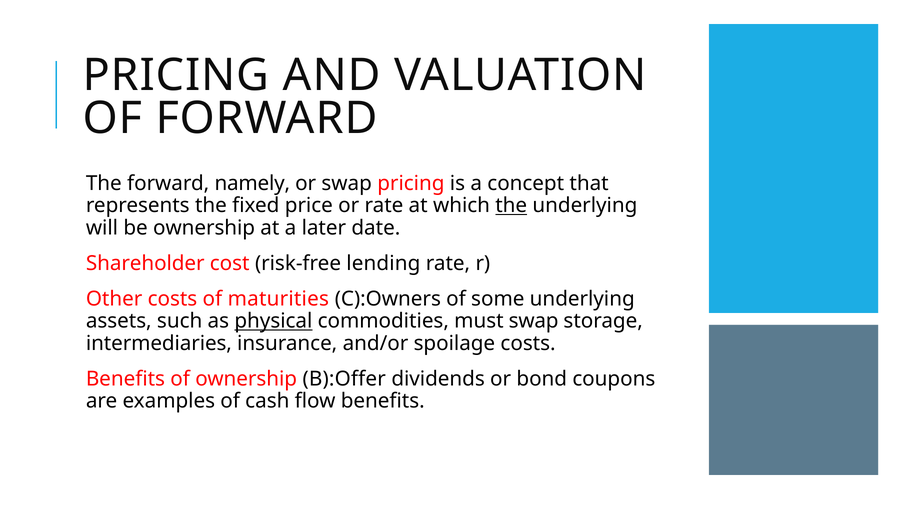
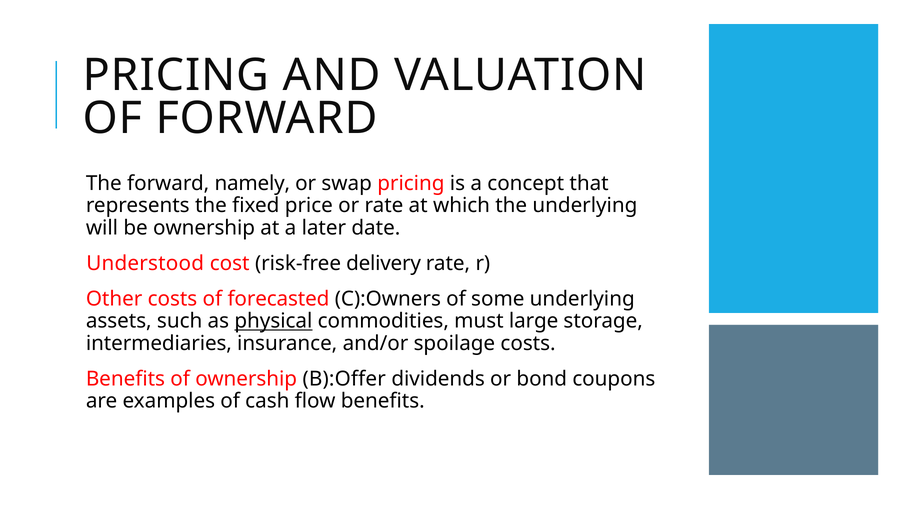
the underline: present -> none (511, 206)
Shareholder: Shareholder -> Understood (145, 264)
lending: lending -> delivery (384, 264)
maturities: maturities -> forecasted (278, 299)
must swap: swap -> large (534, 321)
